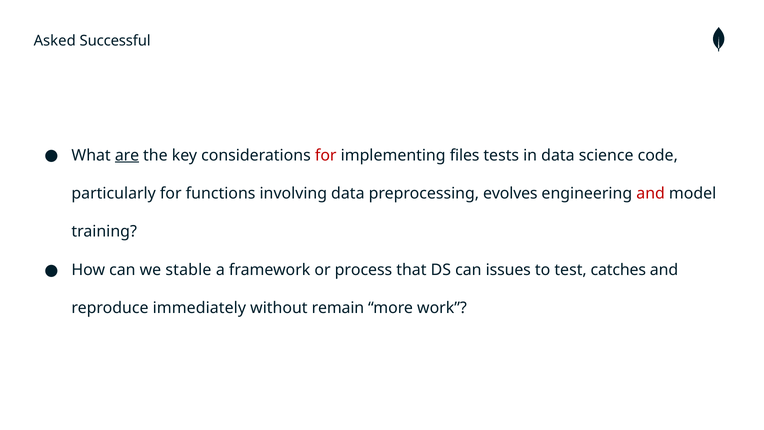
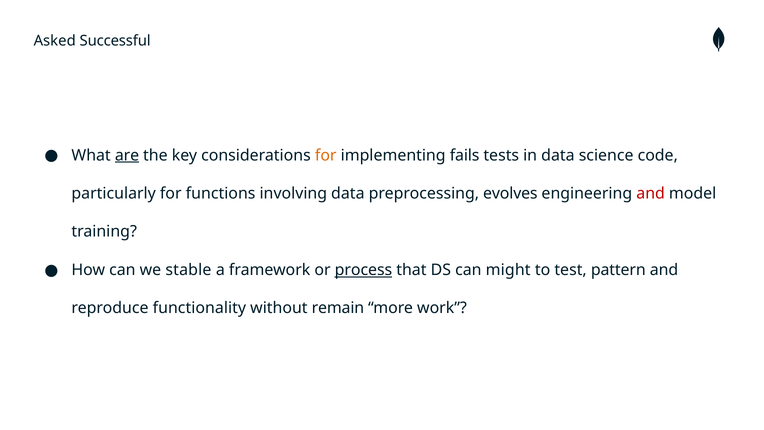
for colour: red -> orange (326, 155)
files: files -> fails (465, 155)
process underline: none -> present (363, 270)
issues: issues -> might (508, 270)
catches: catches -> pattern (618, 270)
immediately: immediately -> functionality (199, 308)
